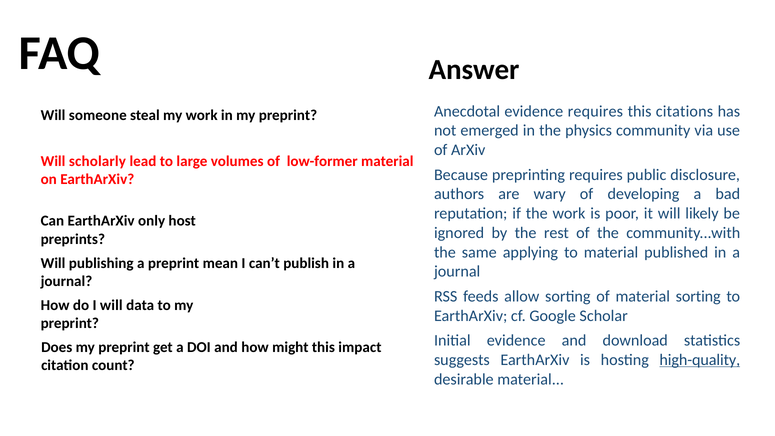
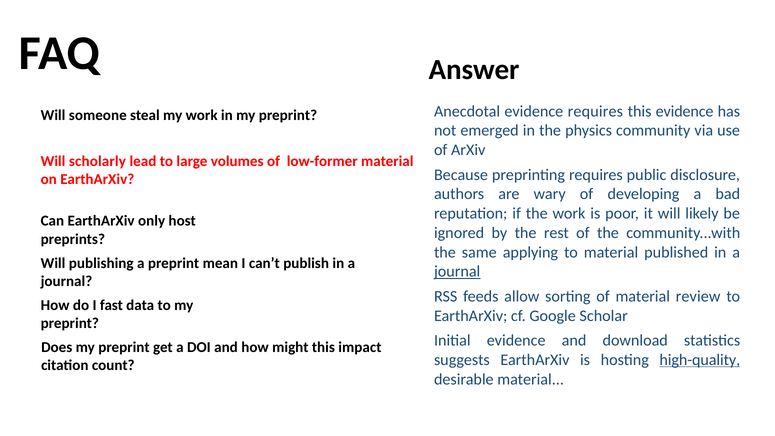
this citations: citations -> evidence (685, 111)
journal underline: none -> present (457, 272)
material sorting: sorting -> review (698, 296)
I will: will -> fast (111, 305)
